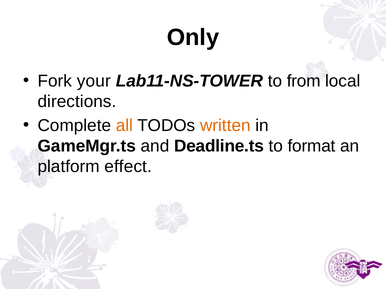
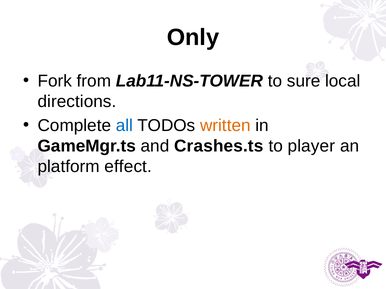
your: your -> from (94, 81)
from: from -> sure (304, 81)
all colour: orange -> blue (124, 126)
Deadline.ts: Deadline.ts -> Crashes.ts (219, 146)
format: format -> player (311, 146)
